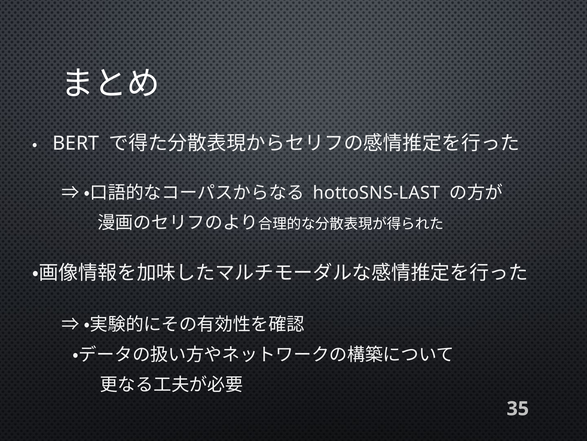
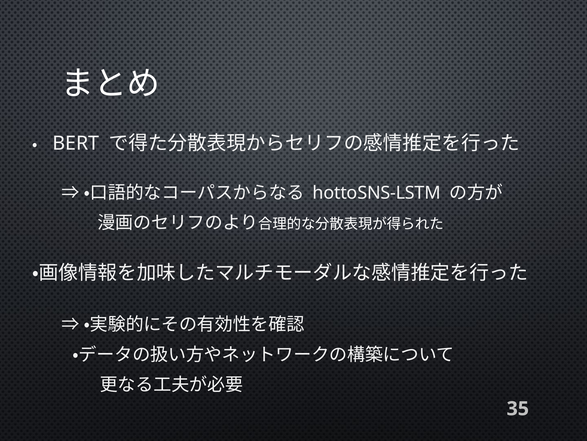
hottoSNS-LAST: hottoSNS-LAST -> hottoSNS-LSTM (377, 193)
